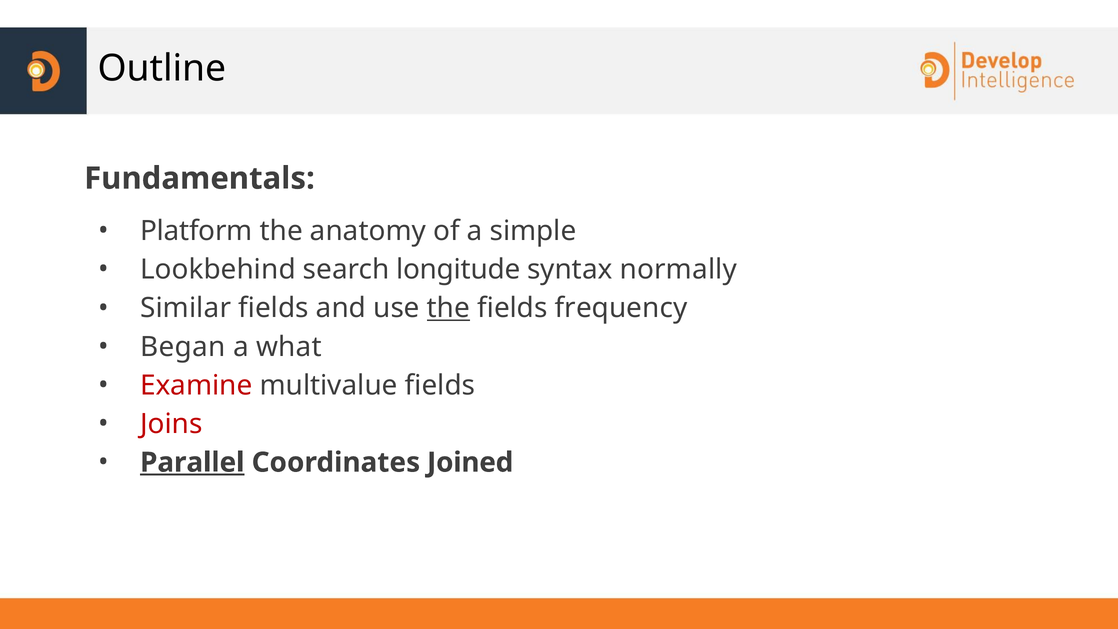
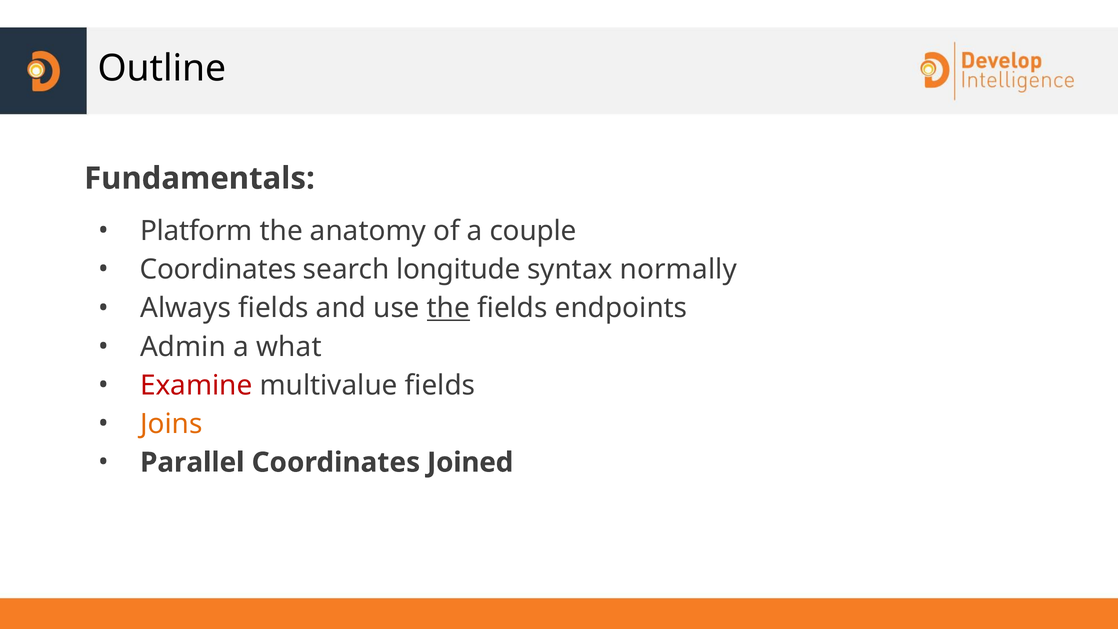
simple: simple -> couple (533, 231)
Lookbehind: Lookbehind -> Coordinates (218, 270)
Similar: Similar -> Always (186, 308)
frequency: frequency -> endpoints (621, 308)
Began: Began -> Admin (183, 347)
Joins colour: red -> orange (171, 424)
Parallel underline: present -> none (192, 462)
